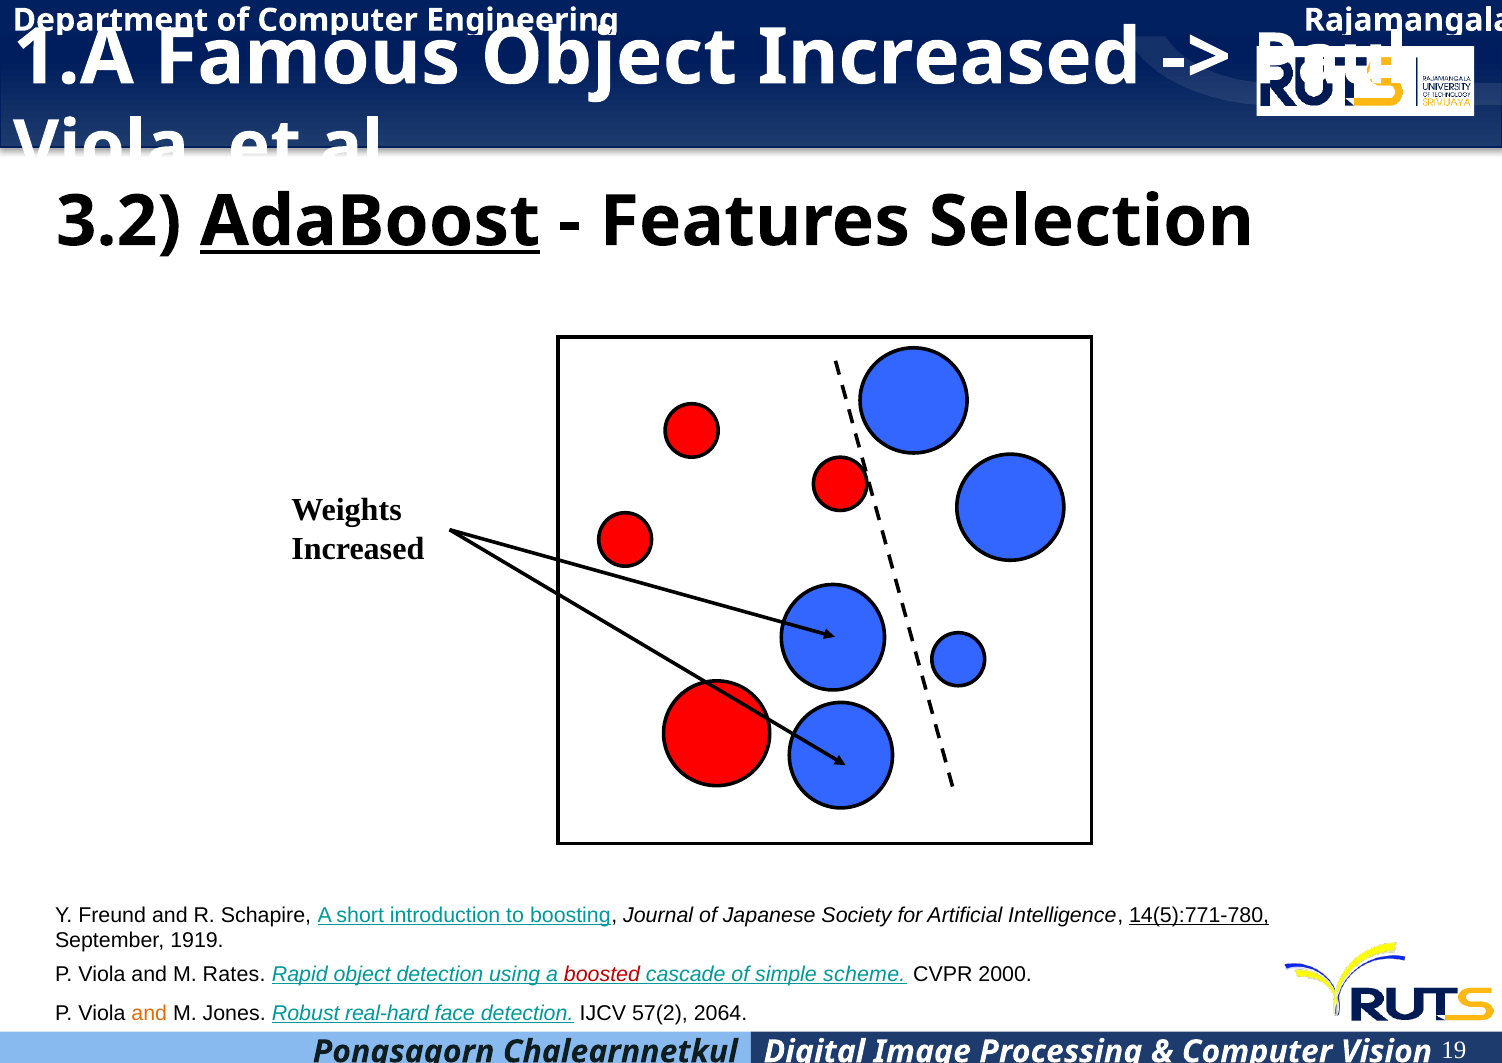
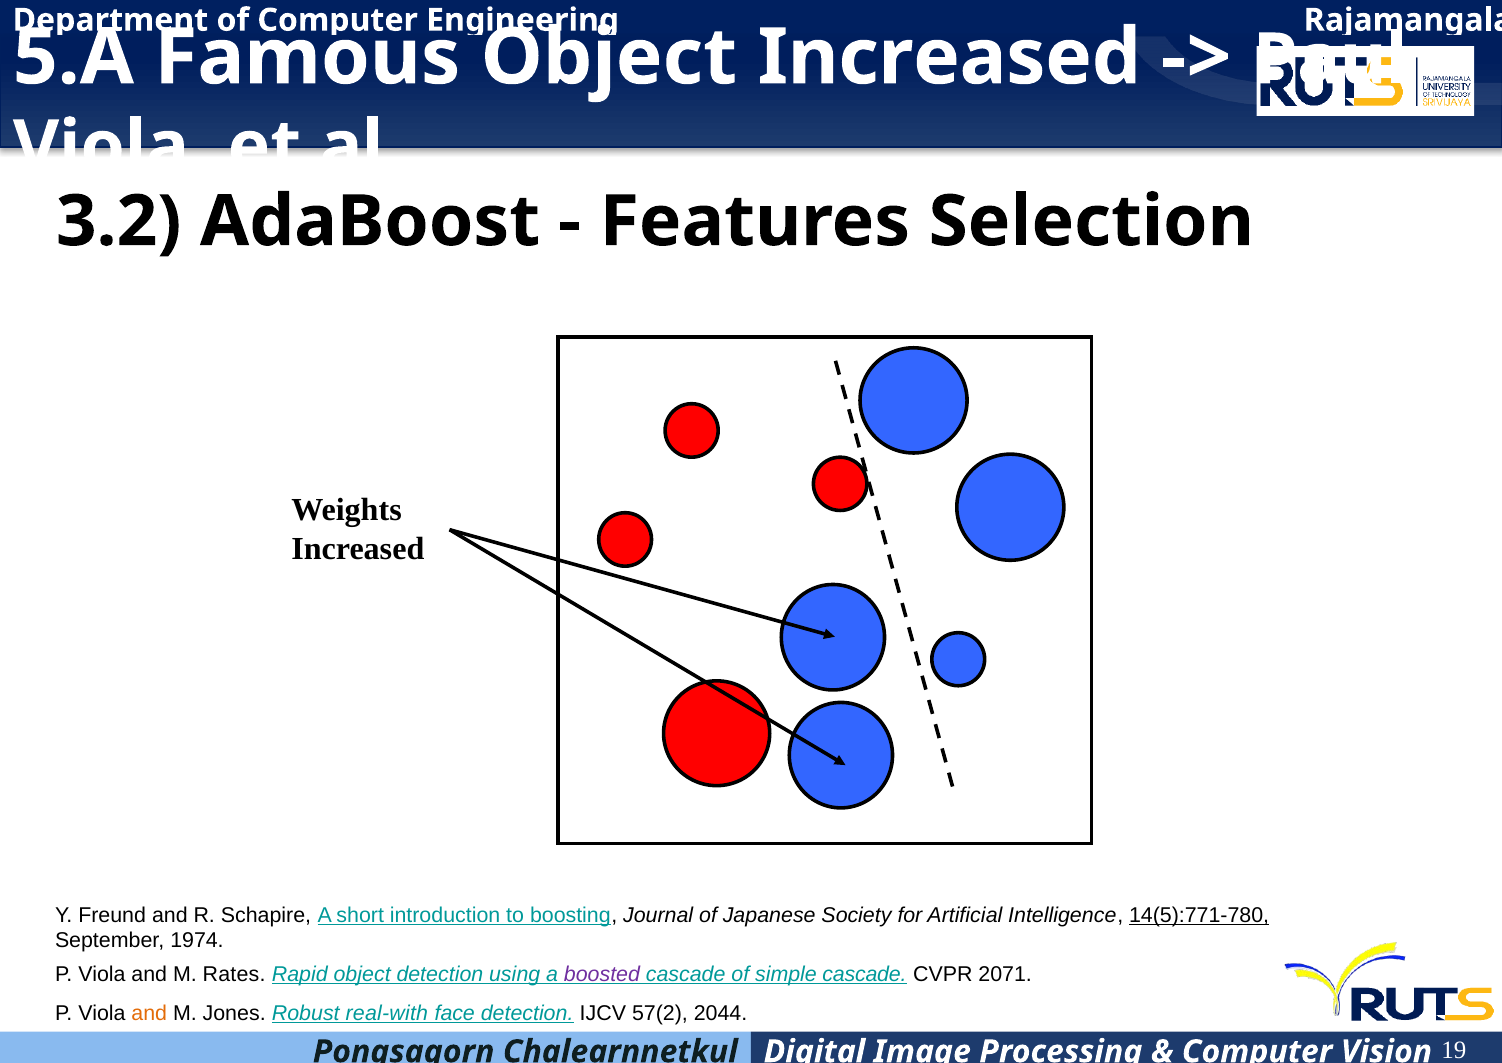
1.A: 1.A -> 5.A (73, 58)
AdaBoost underline: present -> none (370, 222)
1919: 1919 -> 1974 (197, 941)
boosted colour: red -> purple (602, 975)
simple scheme: scheme -> cascade (864, 975)
2000: 2000 -> 2071 (1005, 975)
real-hard: real-hard -> real-with (387, 1013)
2064: 2064 -> 2044 (721, 1013)
